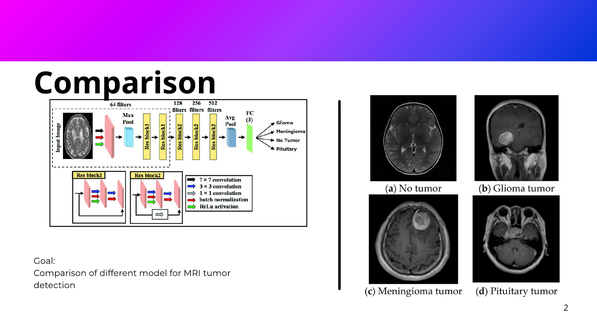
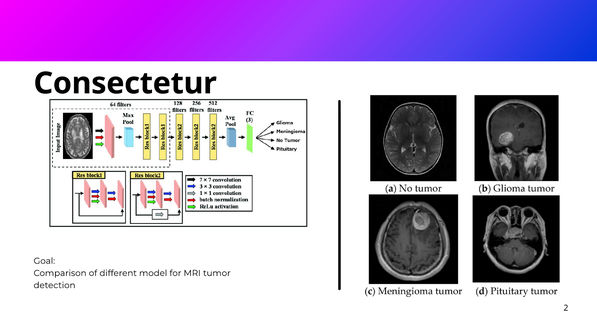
Comparison: Comparison -> Consectetur (125, 83)
